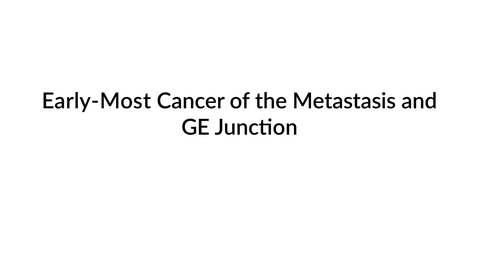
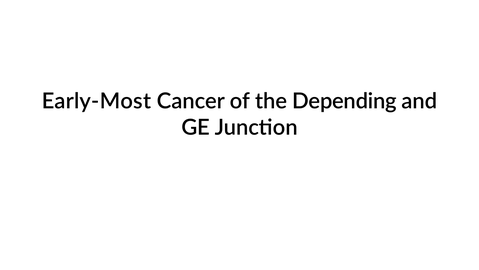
Metastasis: Metastasis -> Depending (344, 101)
